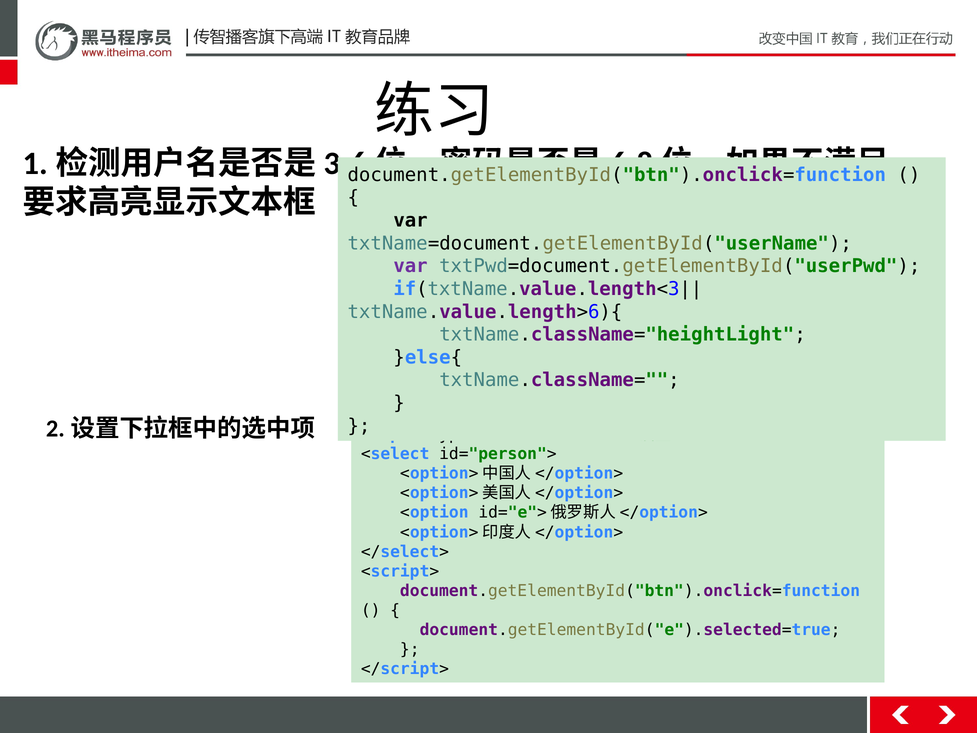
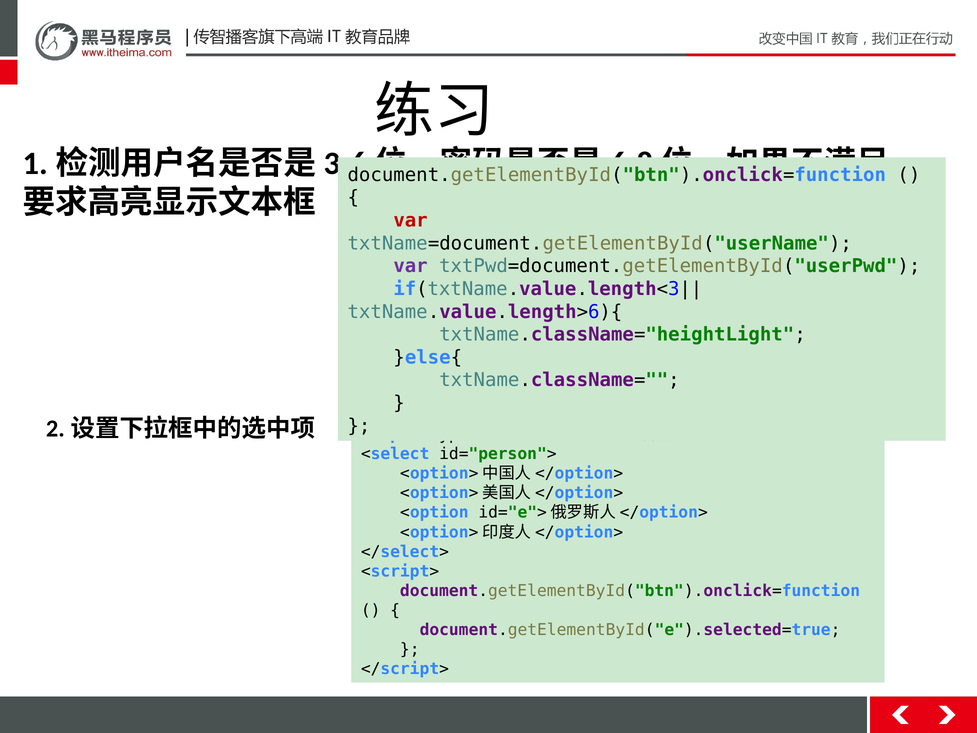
var colour: black -> red (411, 220)
